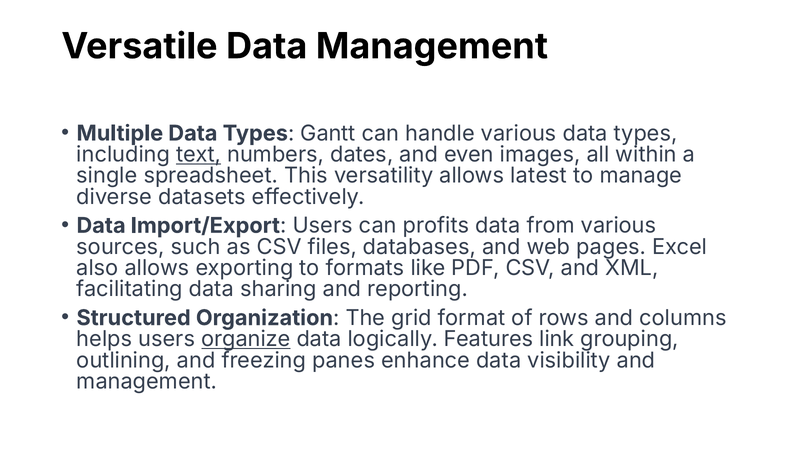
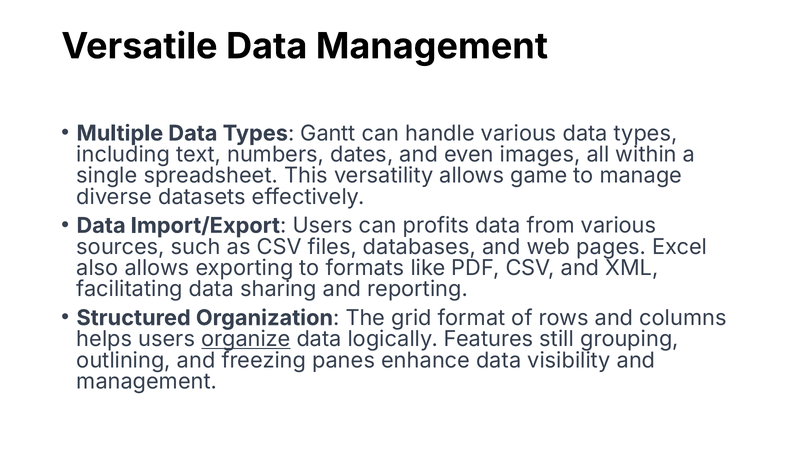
text underline: present -> none (199, 154)
latest: latest -> game (539, 176)
link: link -> still (557, 339)
